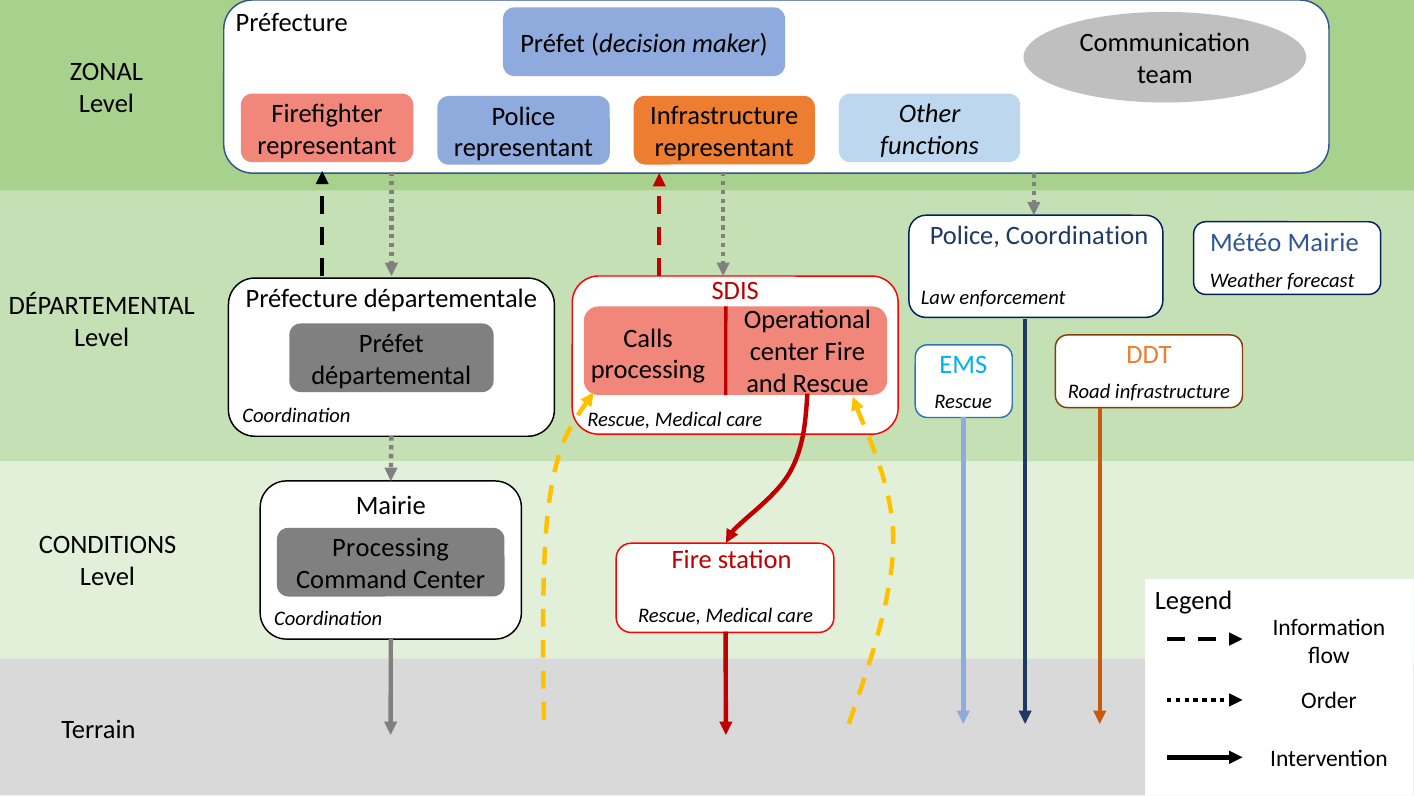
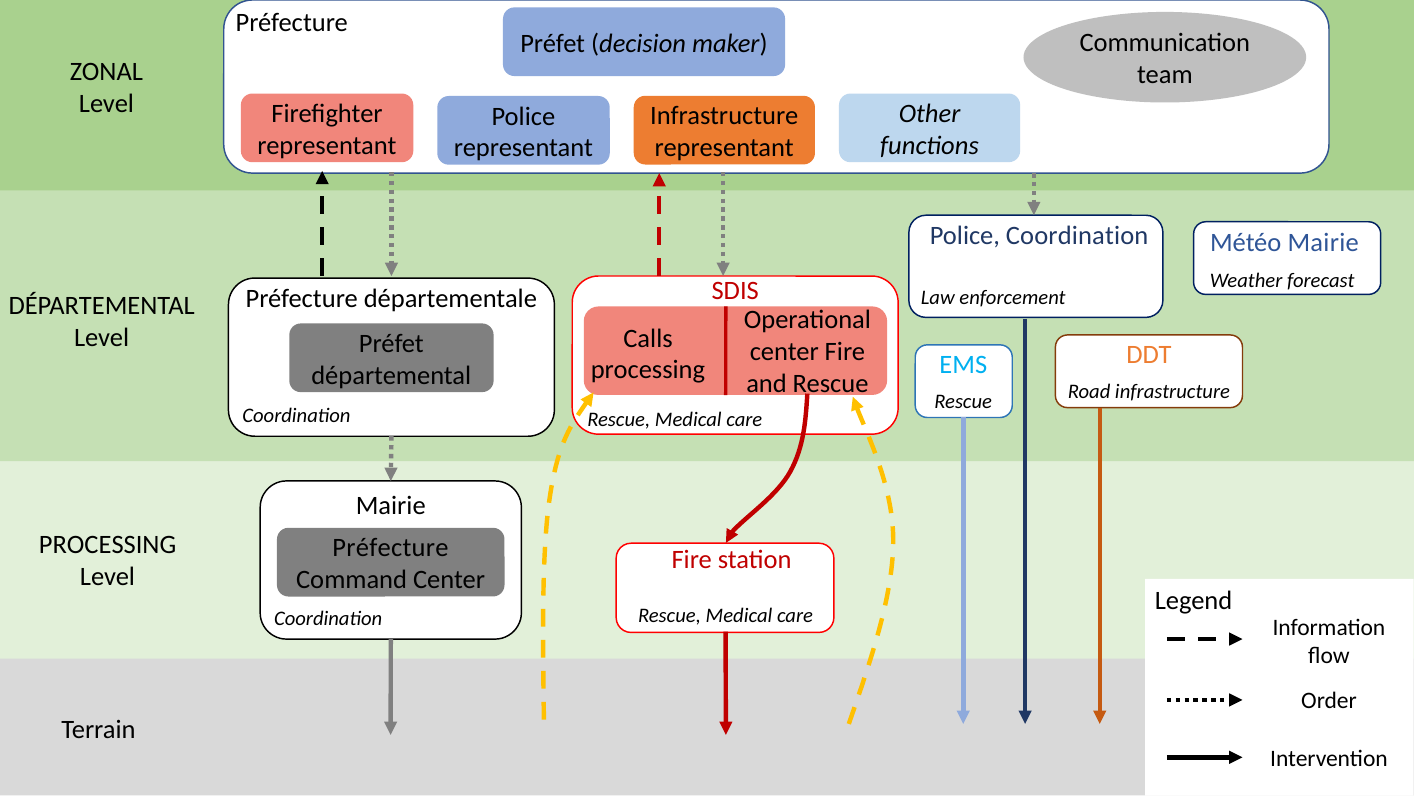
CONDITIONS: CONDITIONS -> PROCESSING (108, 545)
Processing: Processing -> Préfecture (391, 548)
